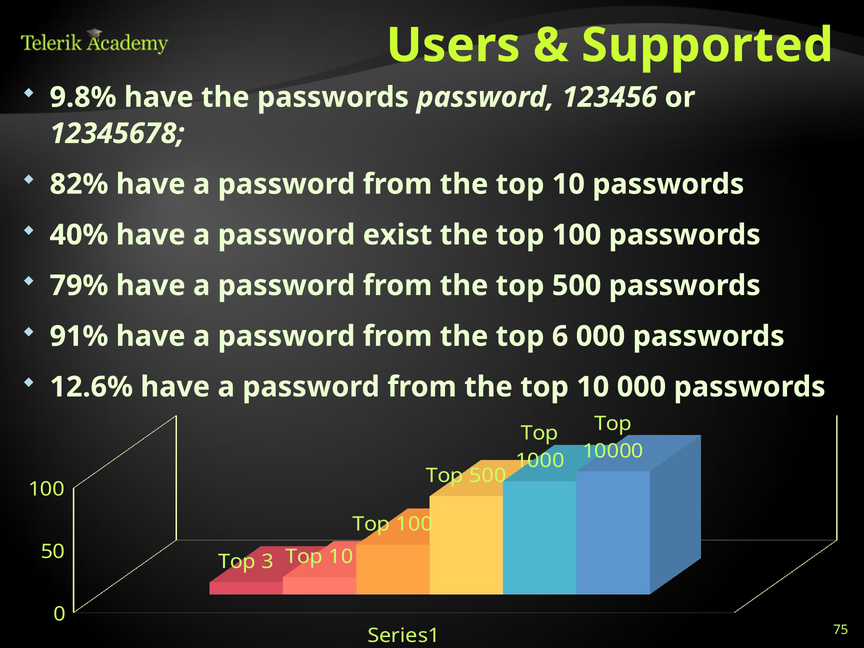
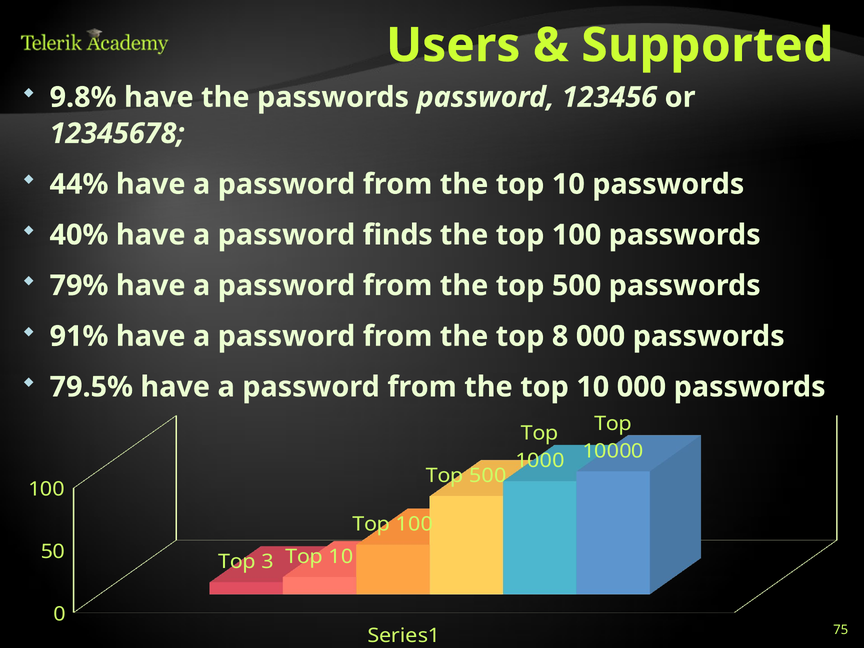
82%: 82% -> 44% (79, 184)
exist: exist -> finds (398, 235)
6: 6 -> 8 (560, 336)
12.6%: 12.6% -> 79.5% (91, 387)
